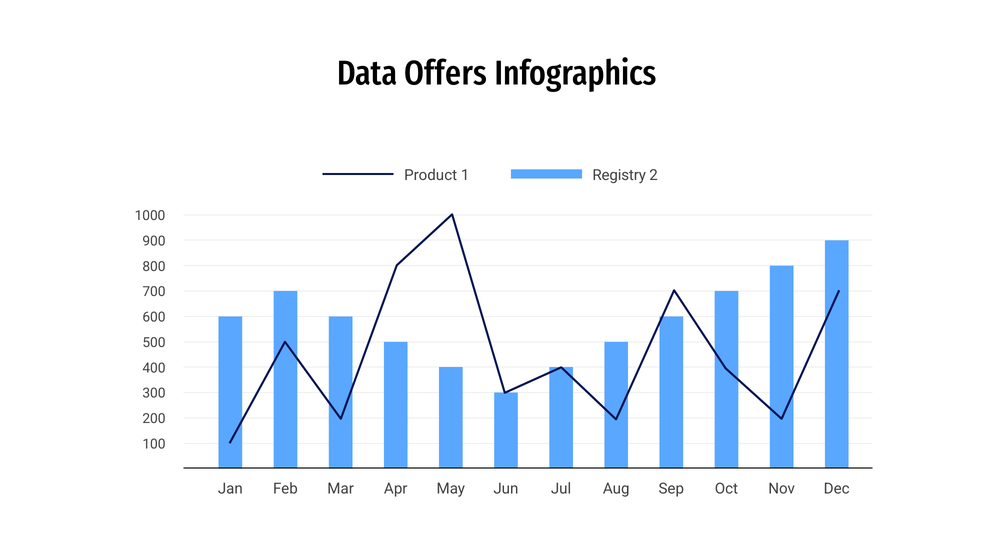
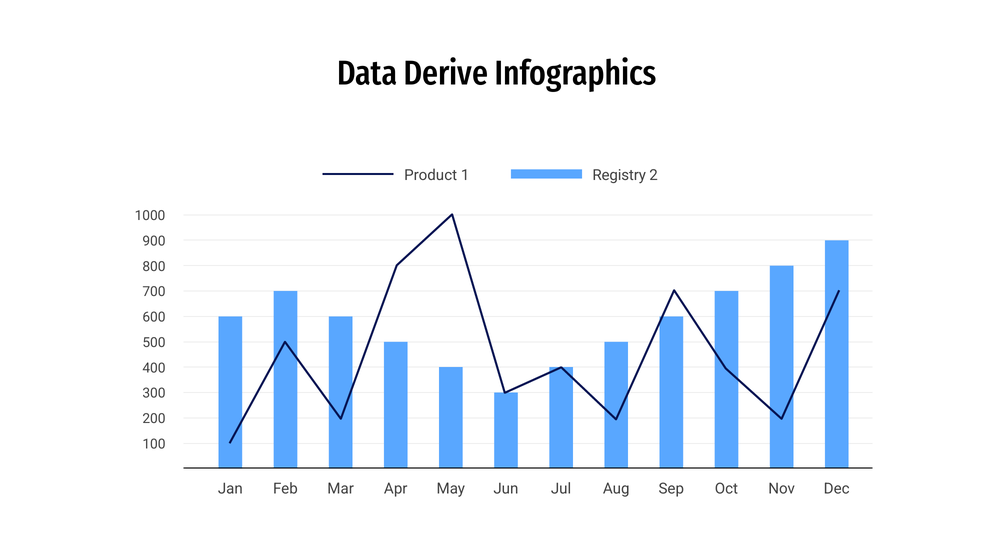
Offers: Offers -> Derive (446, 74)
